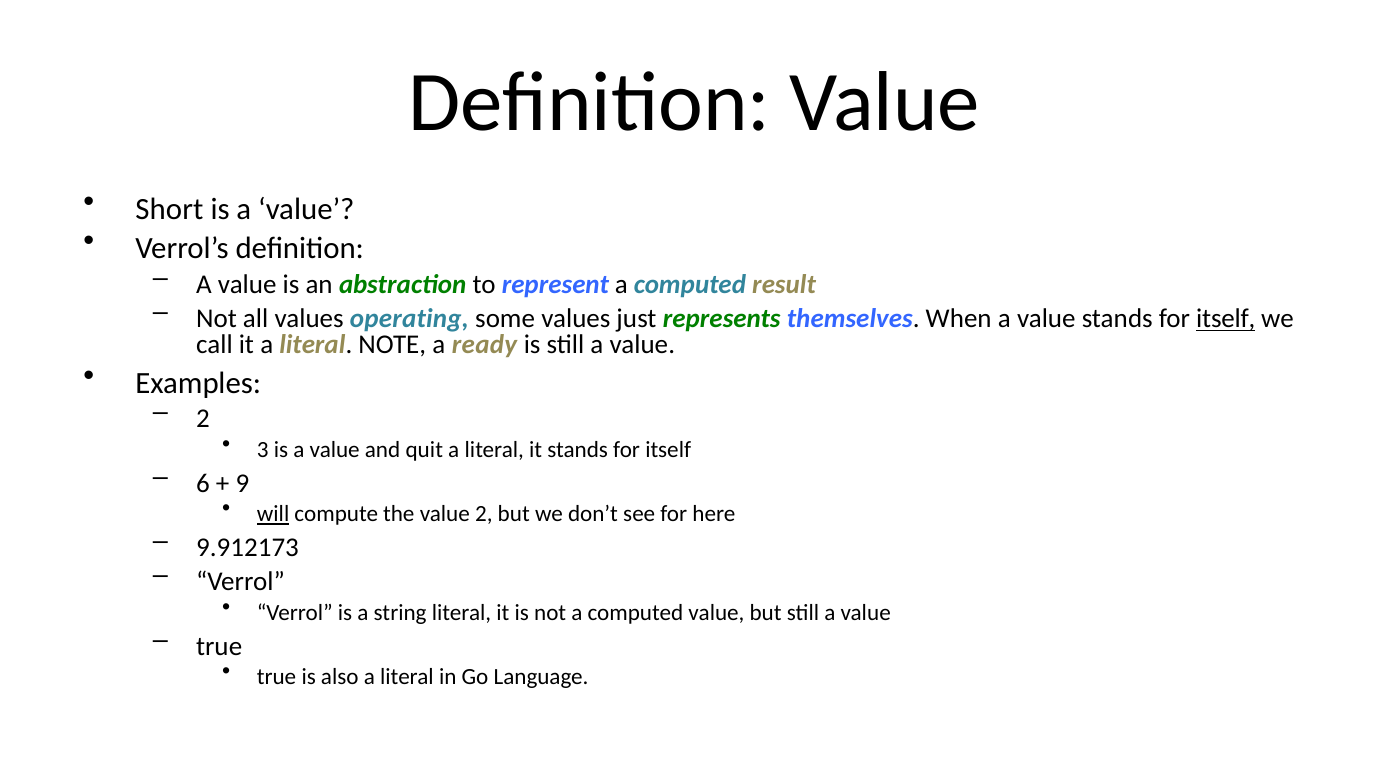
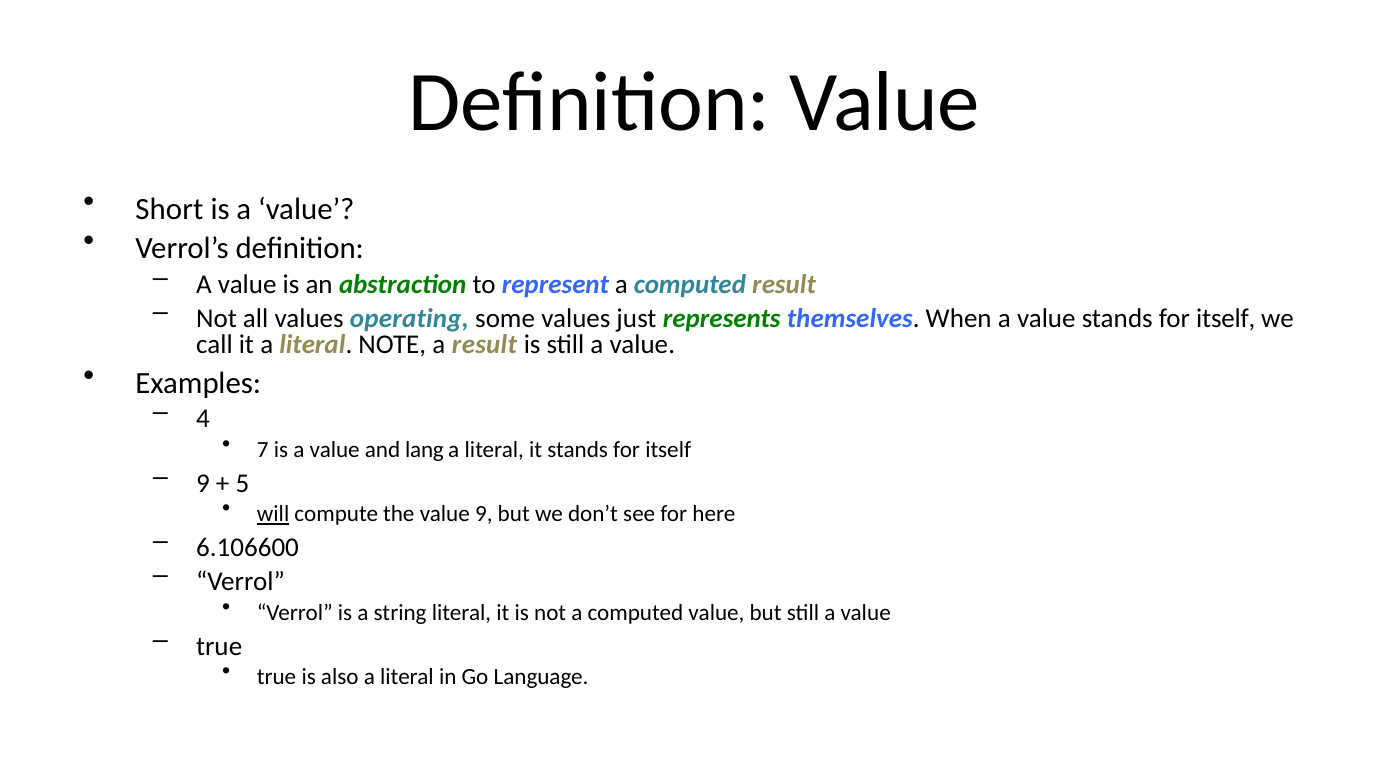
itself underline: present -> none (1226, 319)
a ready: ready -> result (484, 345)
2: 2 -> 4 (203, 419)
3: 3 -> 7 (263, 449)
quit: quit -> lang (424, 449)
6: 6 -> 9 (203, 483)
9: 9 -> 5 (242, 483)
value 2: 2 -> 9 (484, 514)
9.912173: 9.912173 -> 6.106600 (248, 547)
